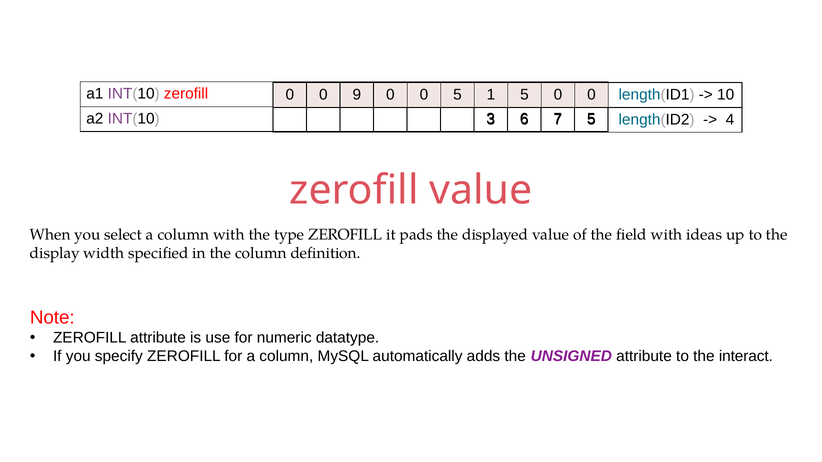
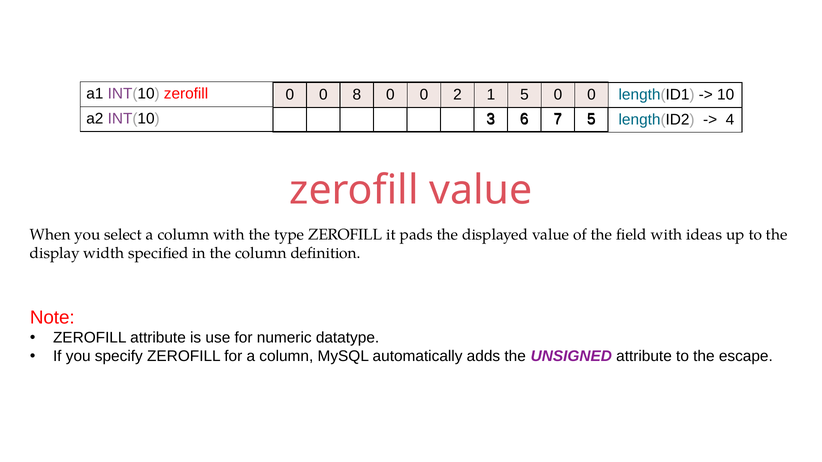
9: 9 -> 8 (357, 95)
0 5: 5 -> 2 (457, 95)
interact: interact -> escape (746, 357)
